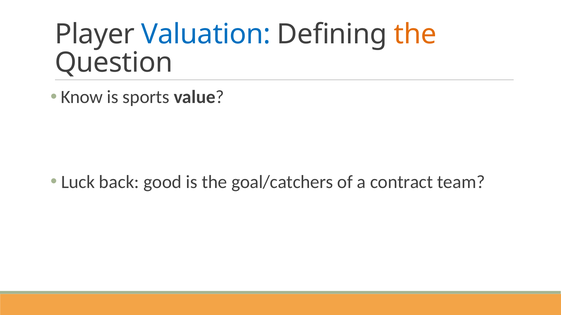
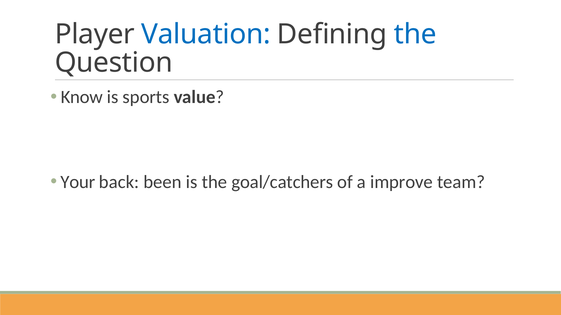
the colour: orange -> blue (415, 34)
Luck: Luck -> Your (78, 182)
good: good -> been (163, 182)
contract: contract -> improve (402, 182)
